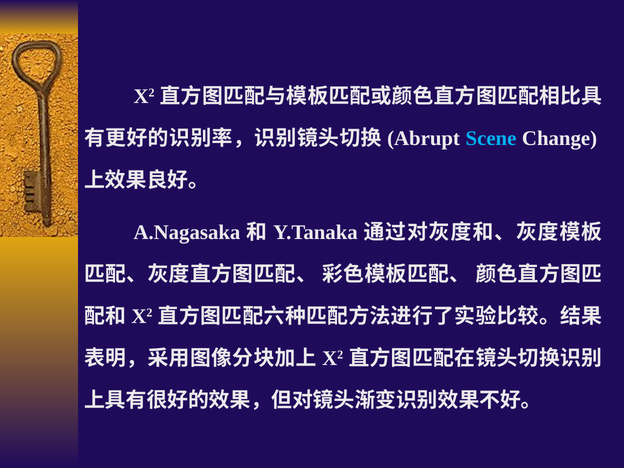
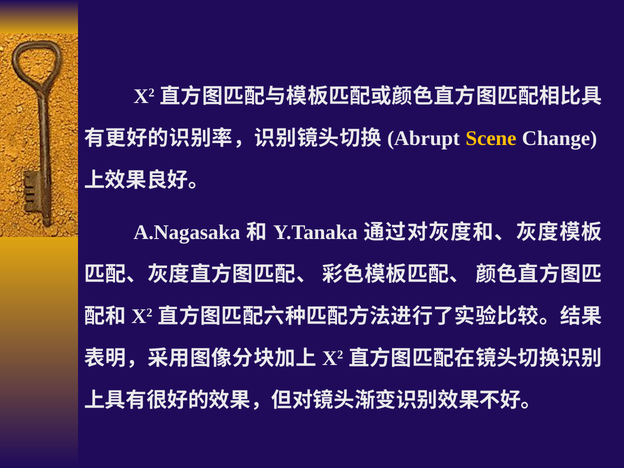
Scene colour: light blue -> yellow (491, 138)
